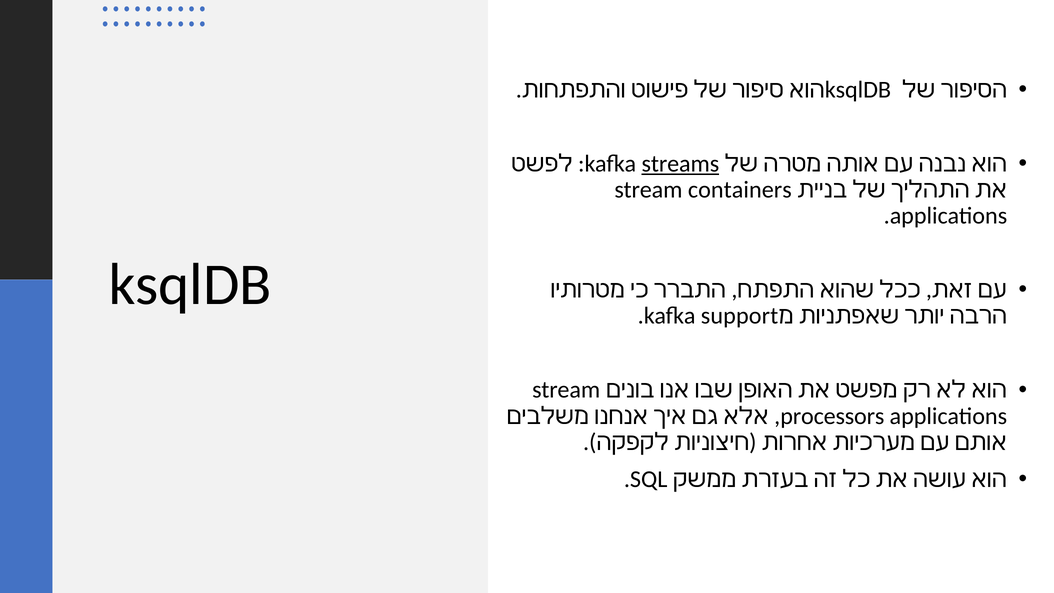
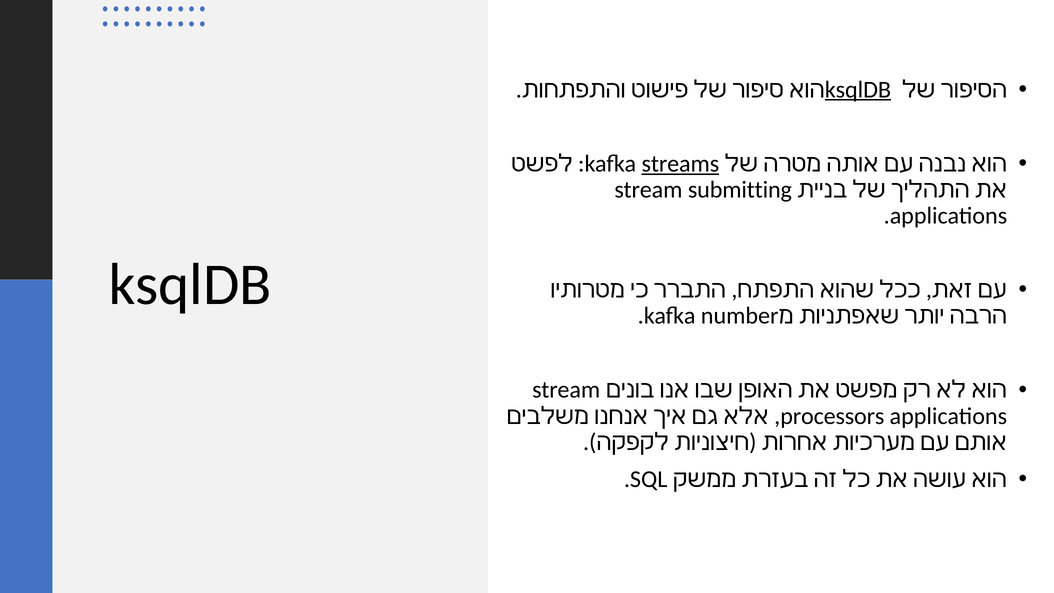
ksqlDB underline: none -> present (858, 90)
containers: containers -> submitting (740, 190)
support: support -> number (740, 316)
